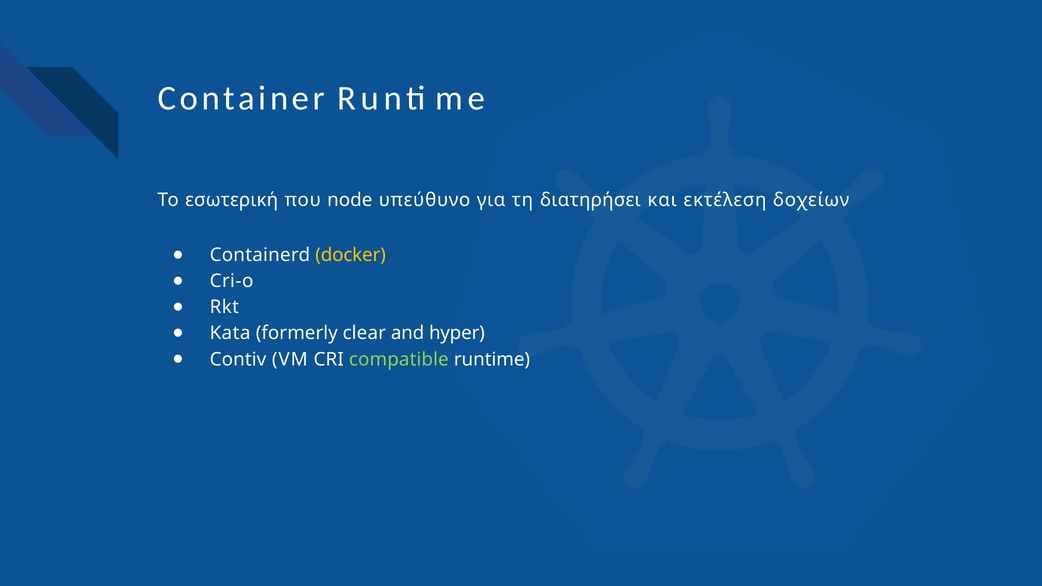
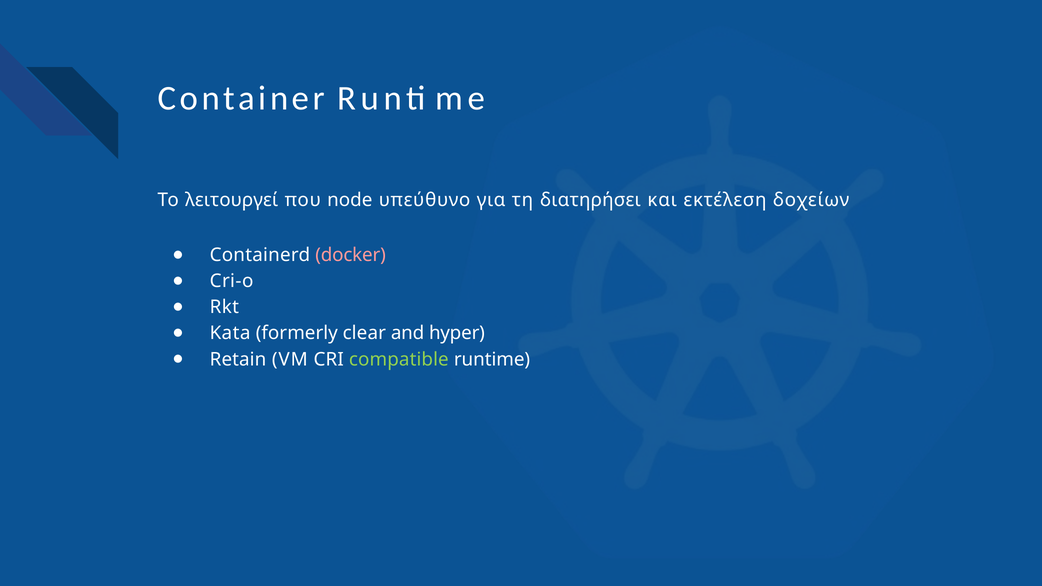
εσωτερική: εσωτερική -> λειτουργεί (232, 200)
docker colour: yellow -> pink (351, 255)
Contiv: Contiv -> Retain (238, 359)
